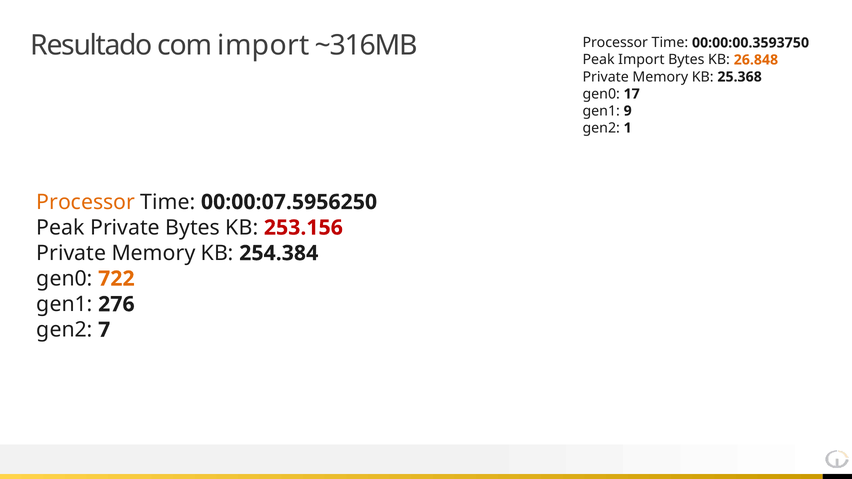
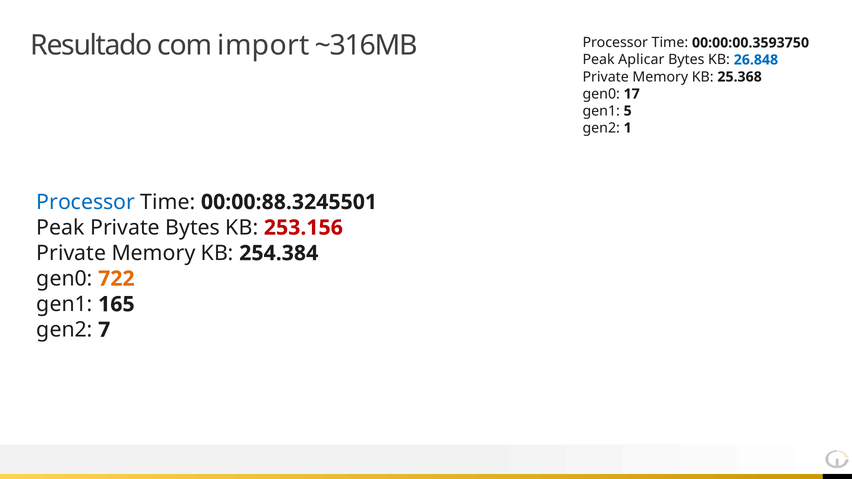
Peak Import: Import -> Aplicar (641, 60)
26.848 colour: orange -> blue (756, 60)
9: 9 -> 5 (628, 111)
Processor colour: orange -> blue (86, 202)
00:00:07.5956250: 00:00:07.5956250 -> 00:00:88.3245501 (289, 202)
276: 276 -> 165 (116, 304)
